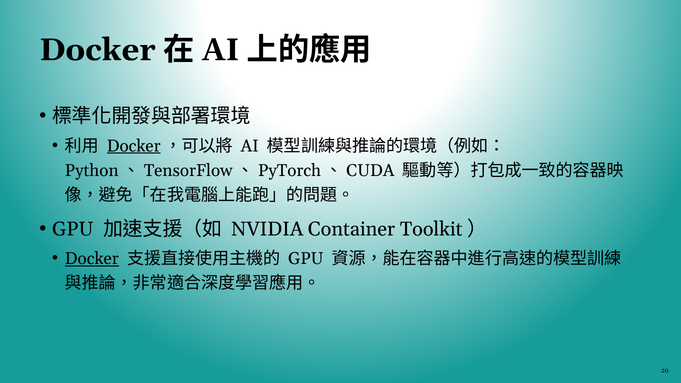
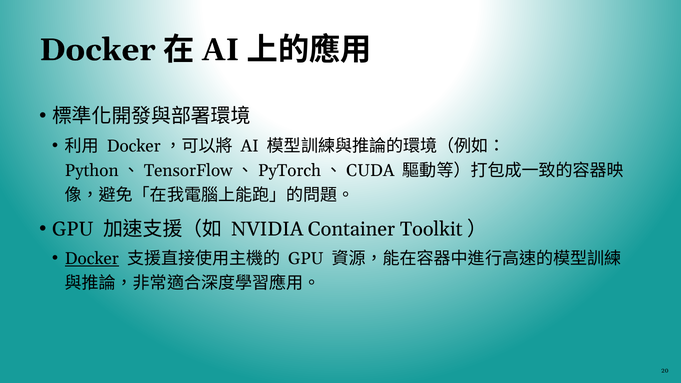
Docker underline: present -> none (134, 146)
